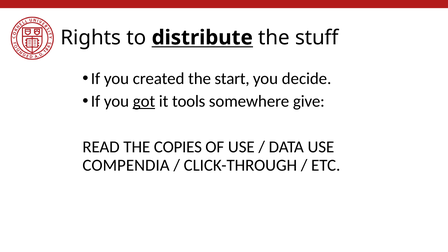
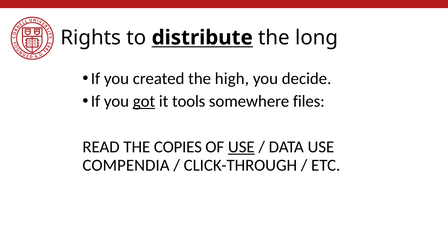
stuff: stuff -> long (317, 38)
start: start -> high (232, 79)
give: give -> files (309, 101)
USE underline: none -> present (241, 147)
